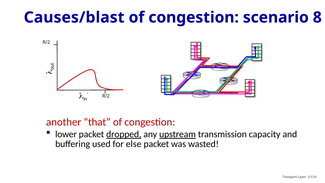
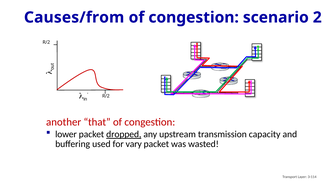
Causes/blast: Causes/blast -> Causes/from (74, 17)
8: 8 -> 2 (317, 17)
upstream underline: present -> none (178, 134)
else: else -> vary (134, 144)
